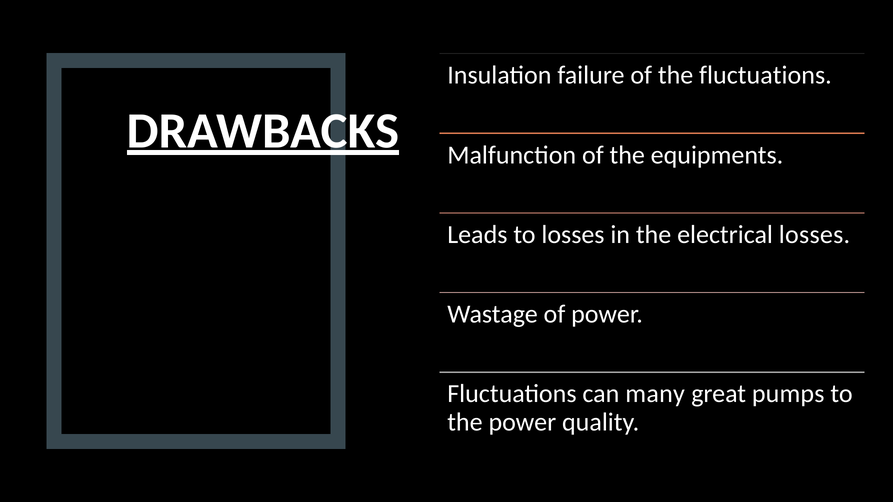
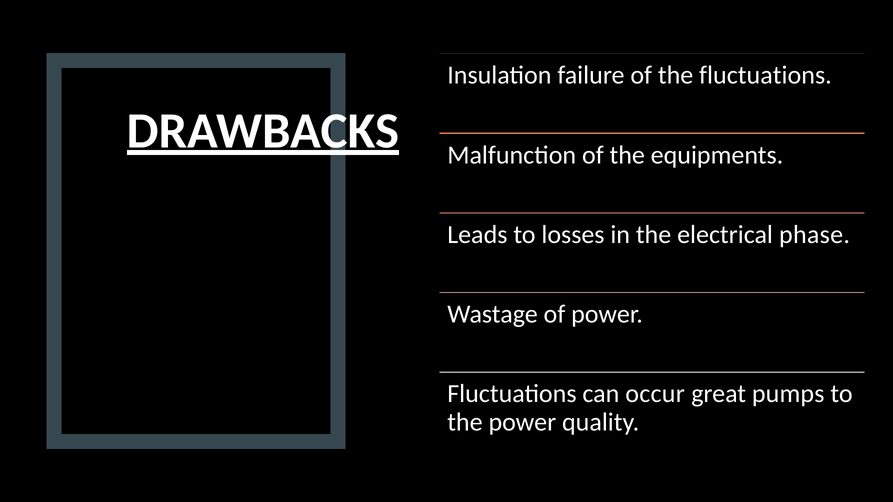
electrical losses: losses -> phase (815, 235)
many: many -> occur (655, 394)
